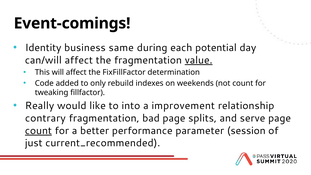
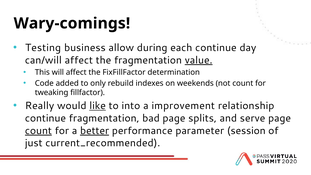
Event-comings: Event-comings -> Wary-comings (72, 23)
Identity: Identity -> Testing (43, 48)
same: same -> allow (121, 48)
each potential: potential -> continue (216, 48)
like underline: none -> present (98, 106)
contrary: contrary -> continue (45, 118)
better underline: none -> present (95, 131)
